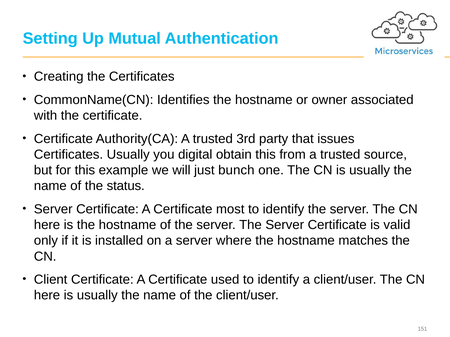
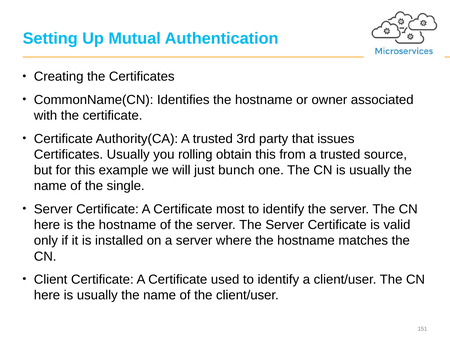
digital: digital -> rolling (195, 155)
status: status -> single (126, 186)
